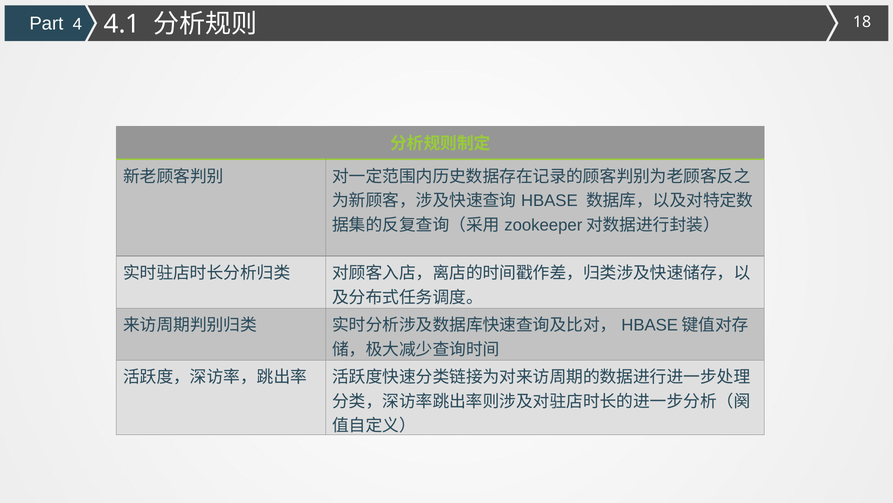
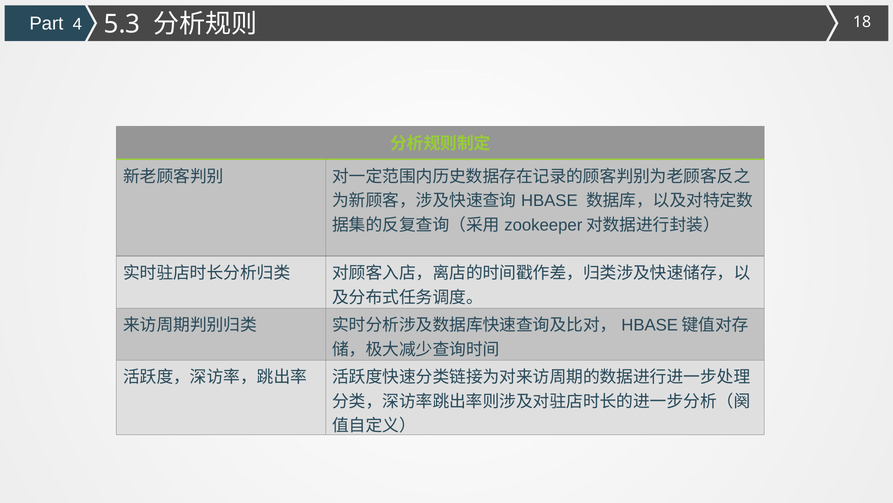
4.1: 4.1 -> 5.3 (122, 24)
